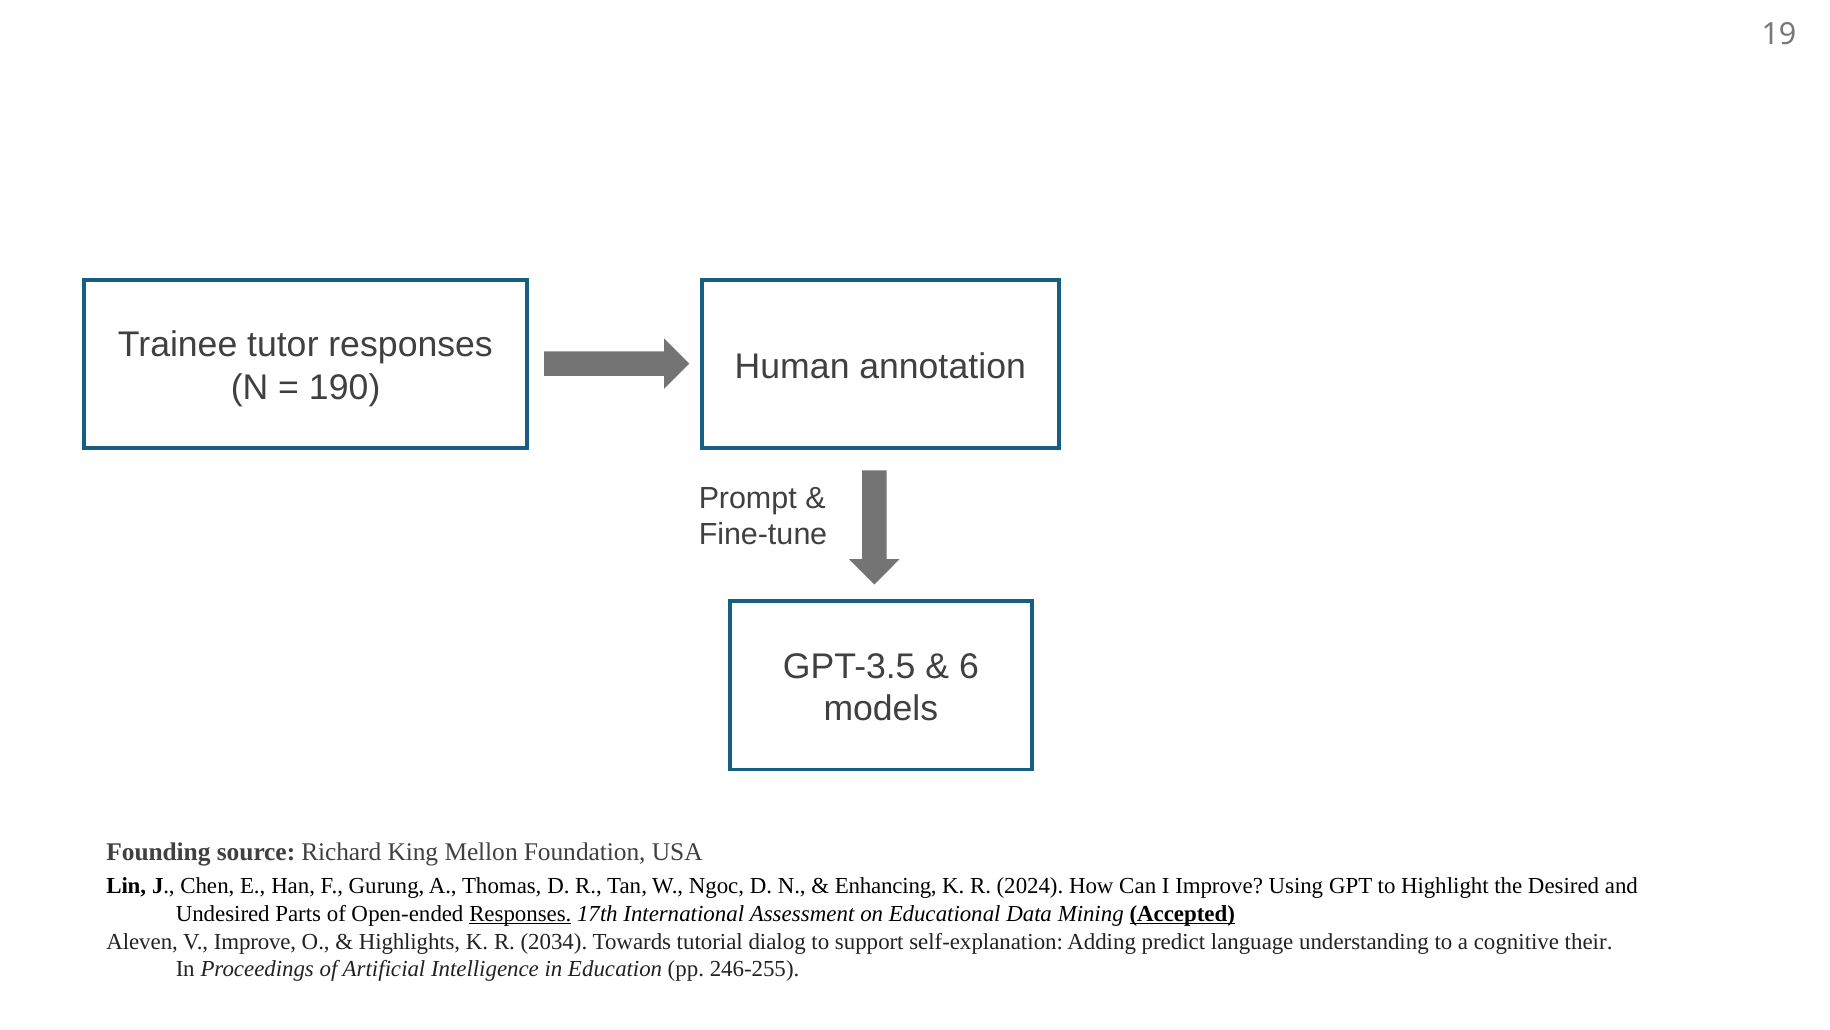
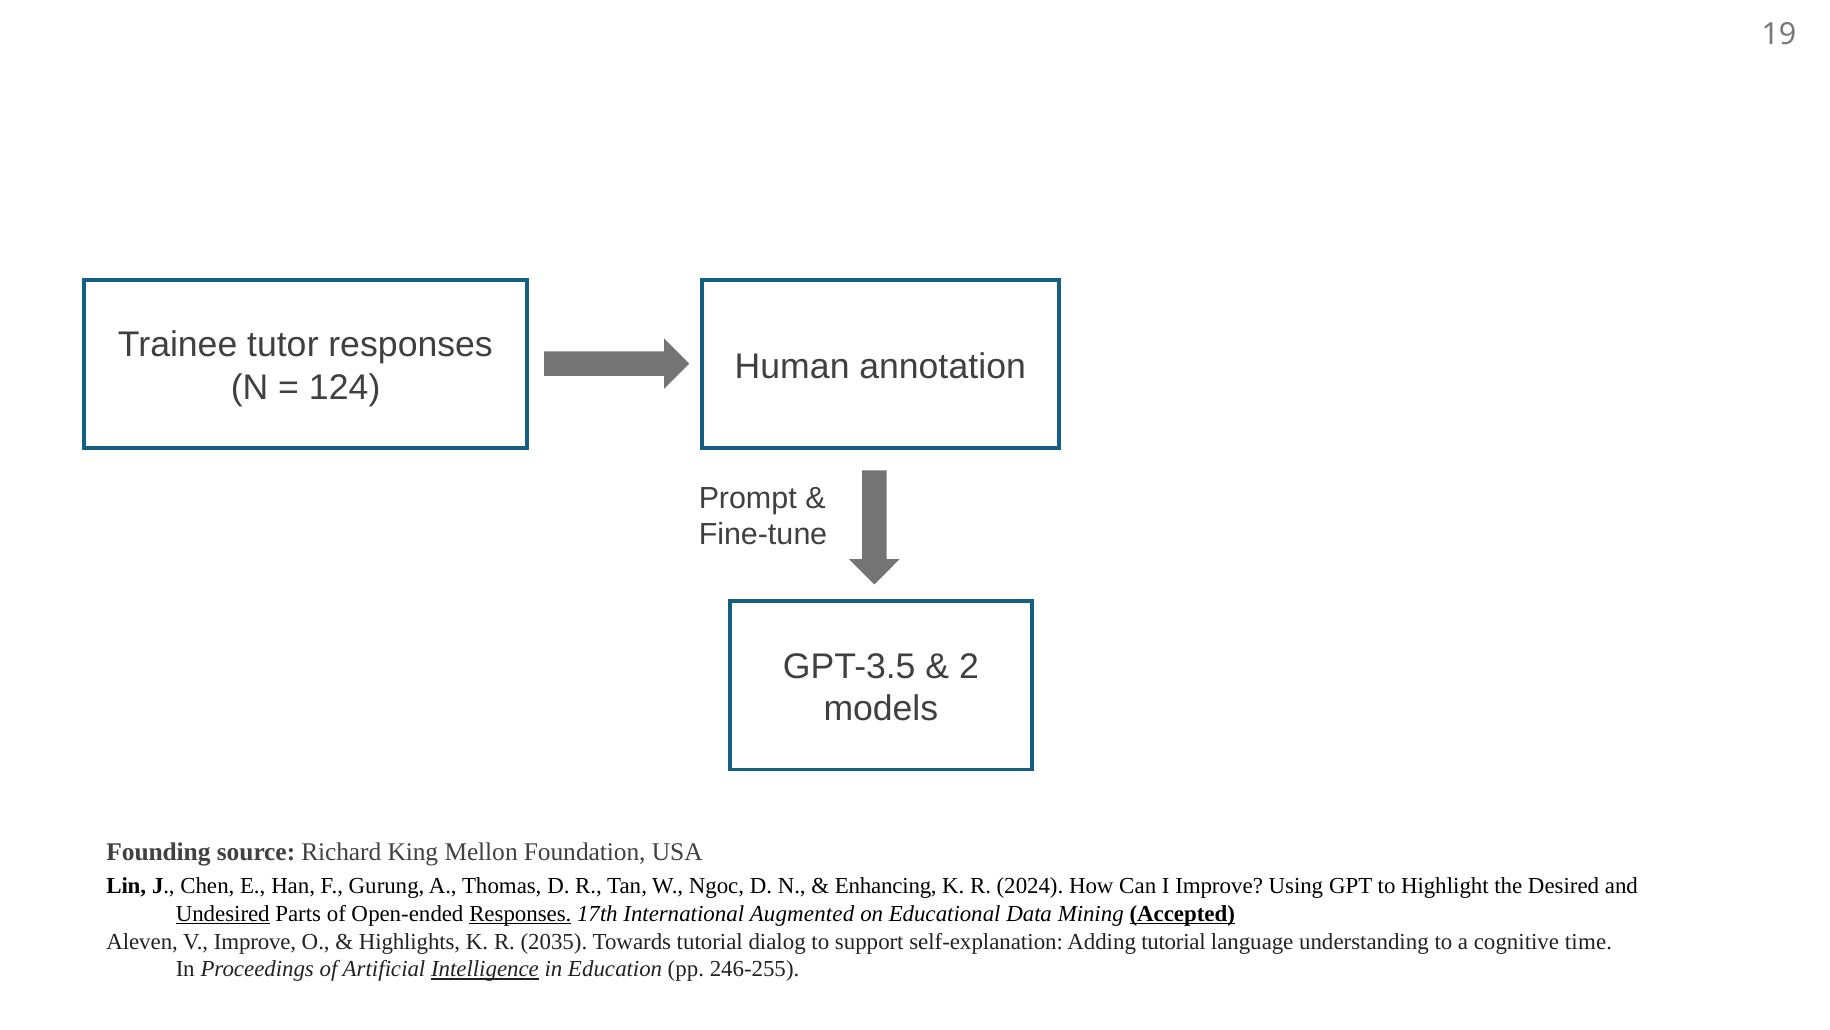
190: 190 -> 124 (345, 388)
6: 6 -> 2 (969, 666)
Undesired underline: none -> present (223, 913)
Assessment: Assessment -> Augmented (802, 913)
2034: 2034 -> 2035 (554, 941)
Adding predict: predict -> tutorial (1174, 941)
their: their -> time (1589, 941)
Intelligence underline: none -> present (485, 968)
